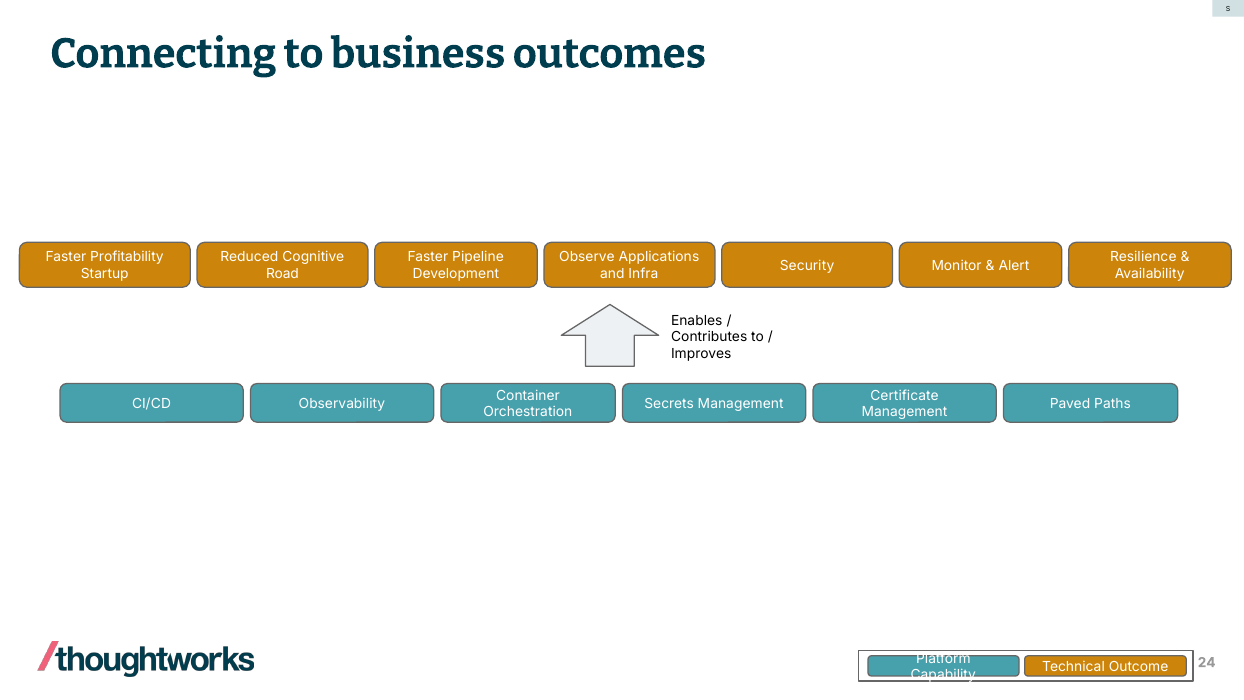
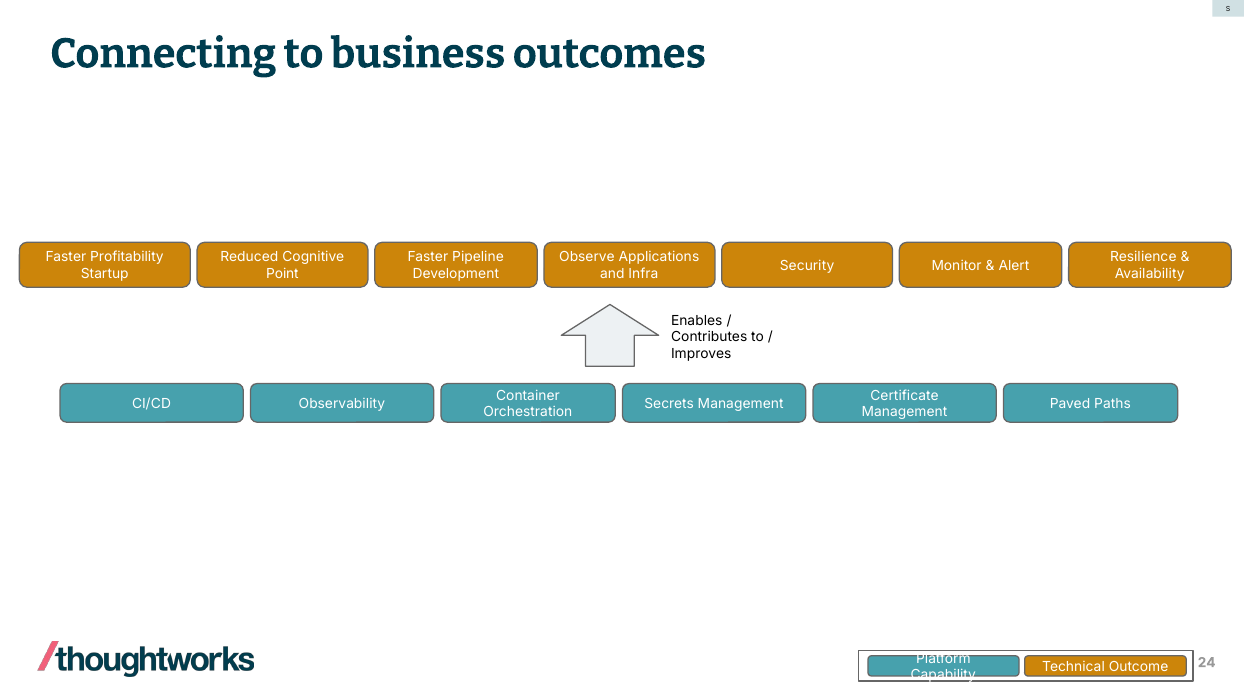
Road: Road -> Point (282, 274)
